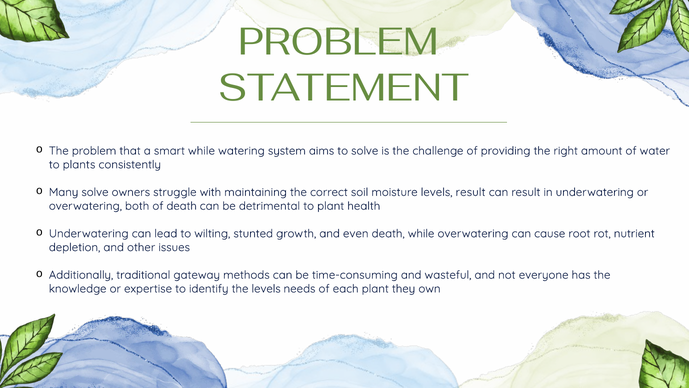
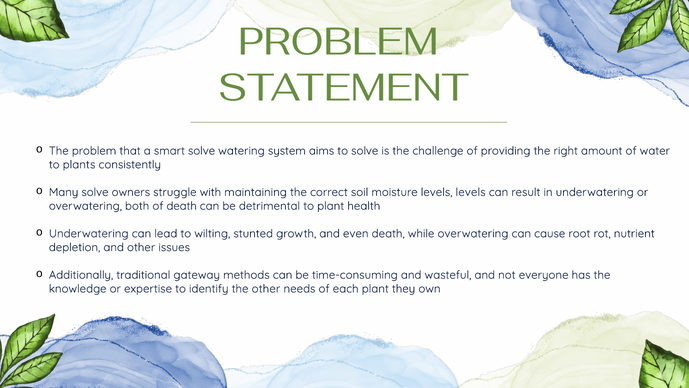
smart while: while -> solve (202, 151)
levels result: result -> levels (471, 192)
the levels: levels -> other (266, 288)
